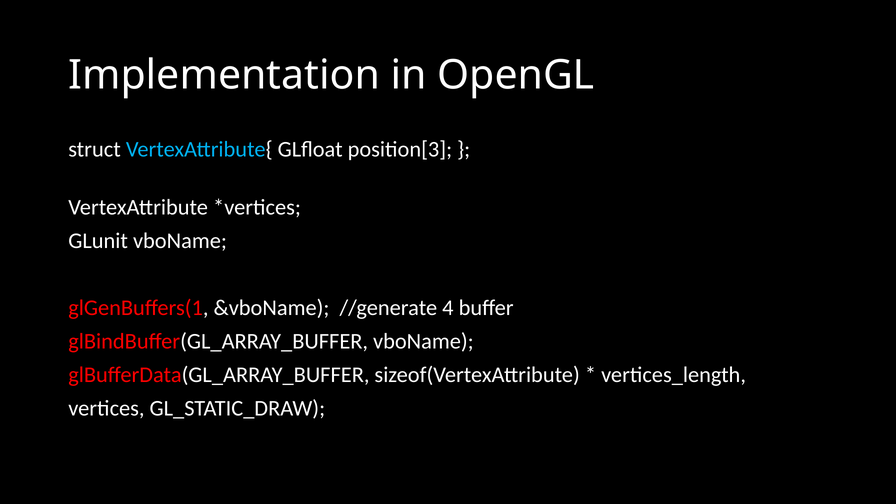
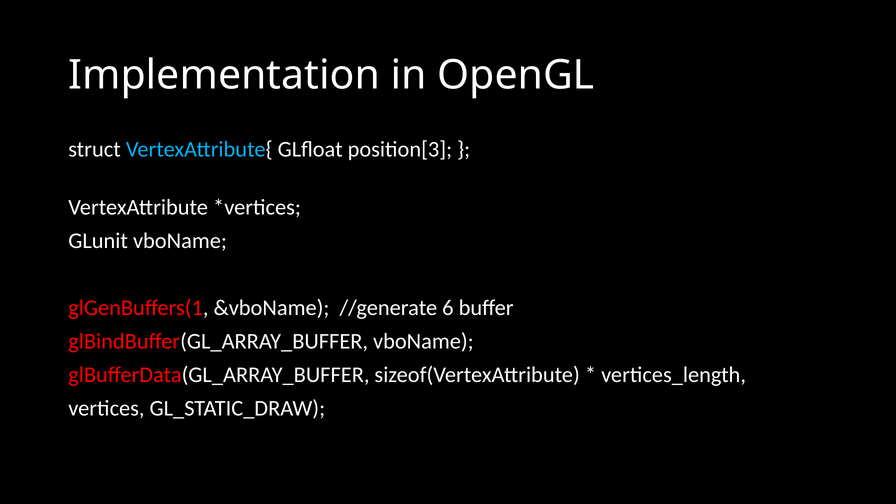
4: 4 -> 6 (448, 308)
